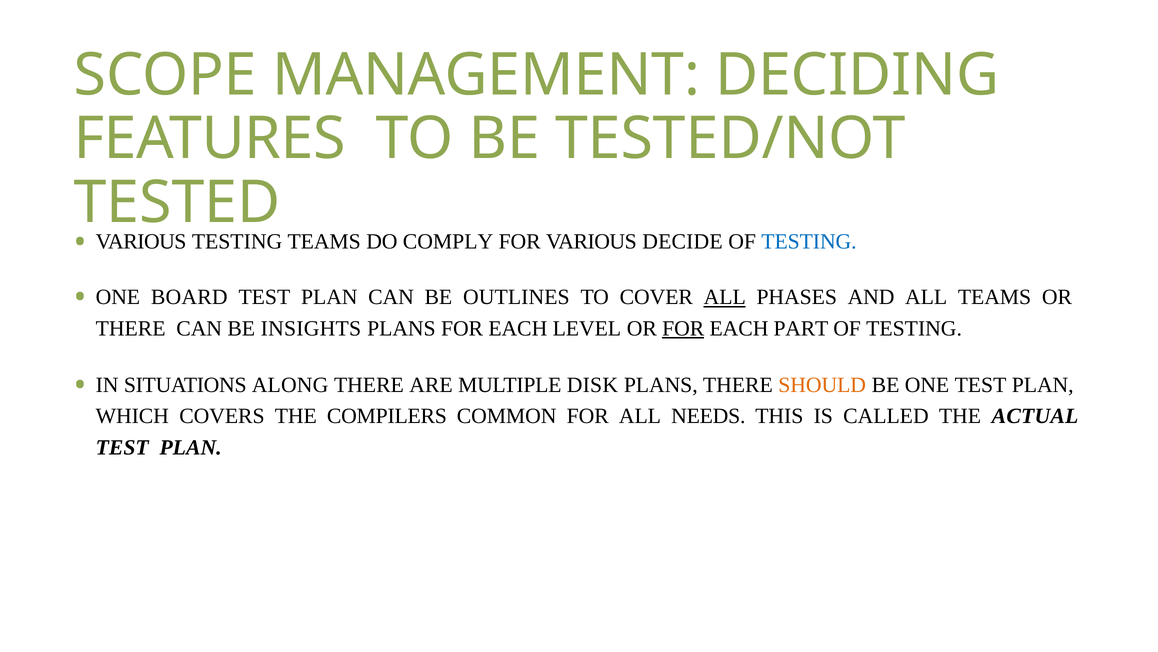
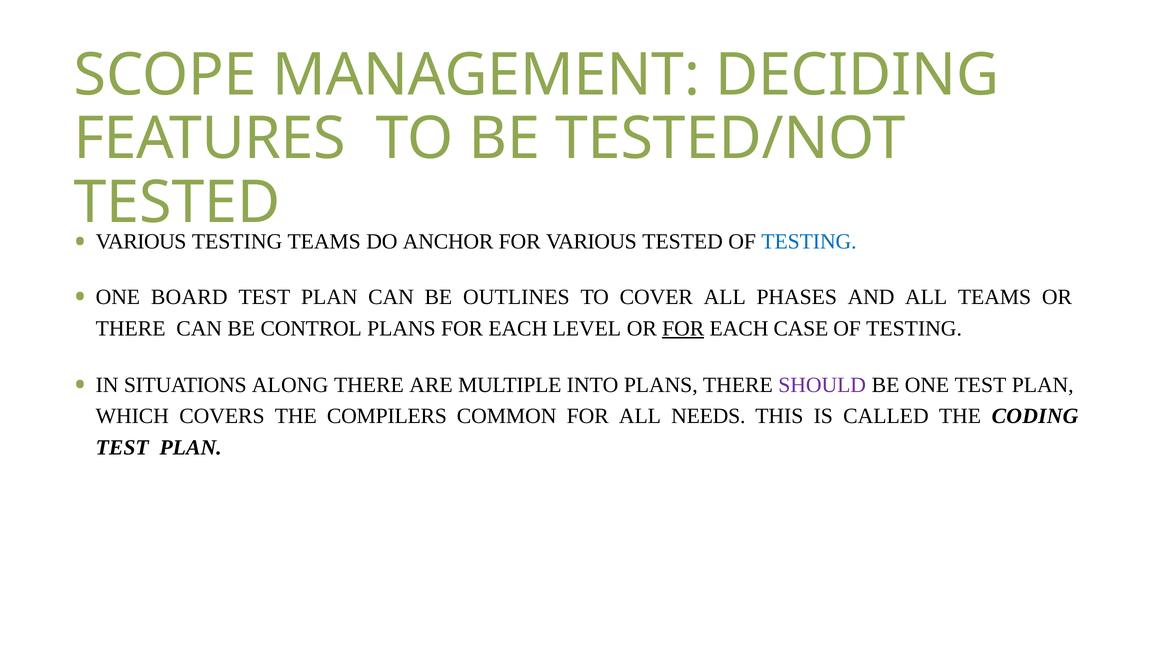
COMPLY: COMPLY -> ANCHOR (448, 242)
VARIOUS DECIDE: DECIDE -> TESTED (683, 242)
ALL underline: present -> none (725, 297)
INSIGHTS: INSIGHTS -> CONTROL (311, 328)
PART: PART -> CASE (801, 328)
DISK: DISK -> INTO (593, 385)
SHOULD colour: orange -> purple (822, 385)
ACTUAL: ACTUAL -> CODING (1035, 416)
